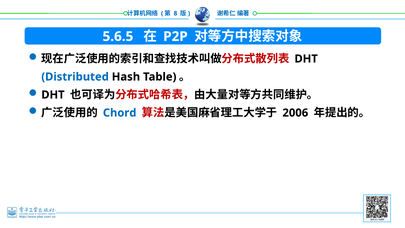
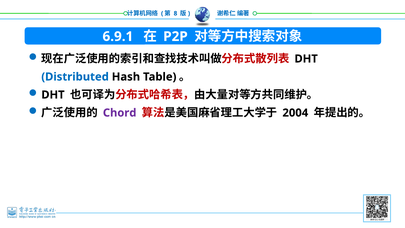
5.6.5: 5.6.5 -> 6.9.1 (118, 36)
Chord colour: blue -> purple (120, 113)
2006: 2006 -> 2004 (295, 113)
